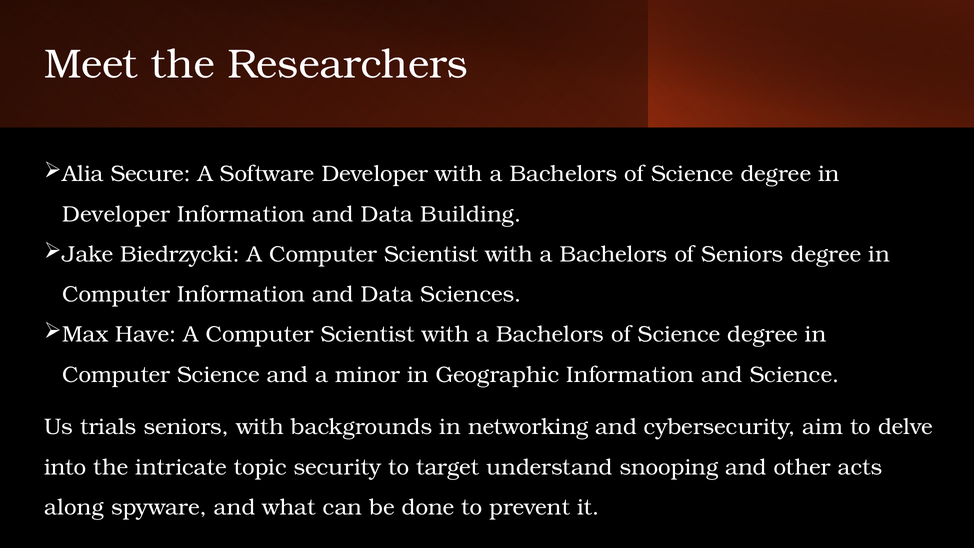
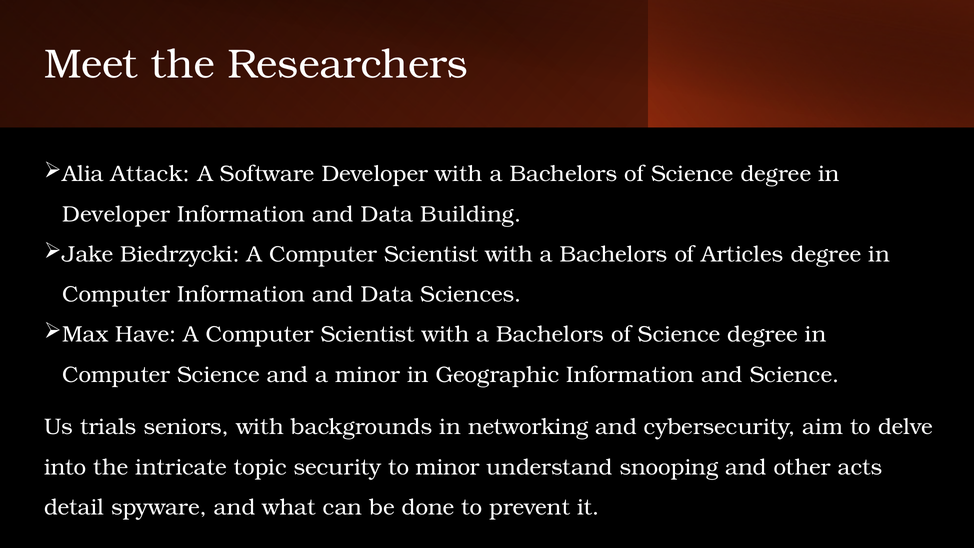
Secure: Secure -> Attack (150, 174)
of Seniors: Seniors -> Articles (742, 254)
to target: target -> minor (448, 467)
along: along -> detail (74, 507)
